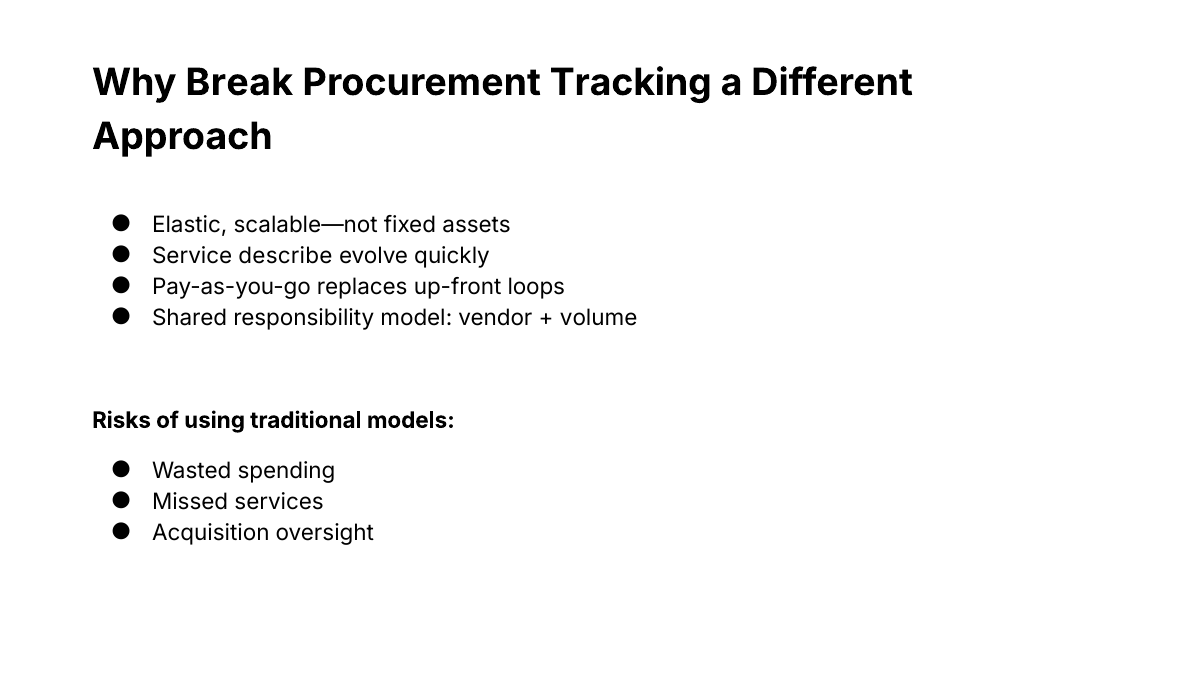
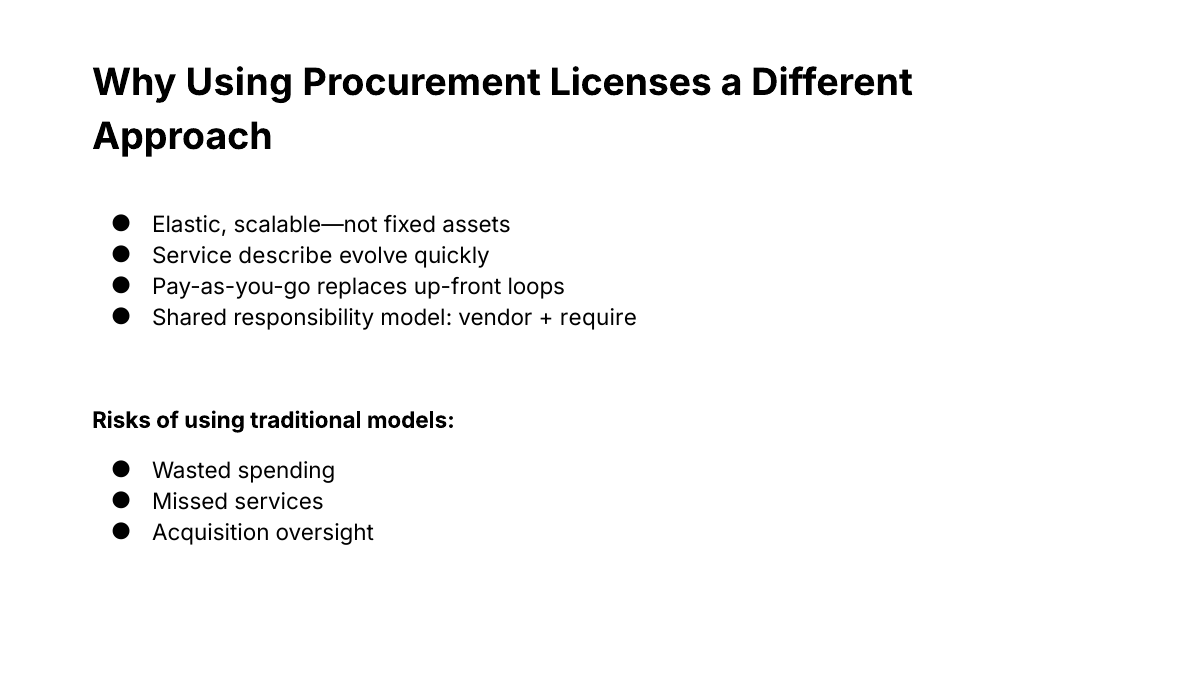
Why Break: Break -> Using (239, 83)
Tracking: Tracking -> Licenses (631, 83)
volume: volume -> require (599, 319)
